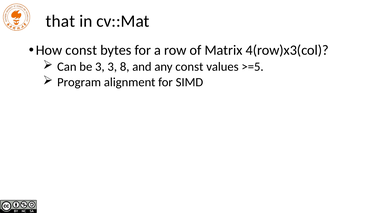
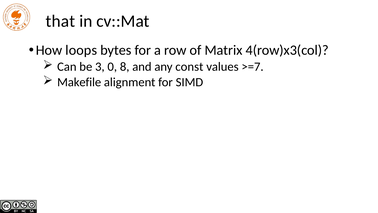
How const: const -> loops (81, 50)
3 3: 3 -> 0 (112, 67)
>=5: >=5 -> >=7 (253, 67)
Program: Program -> Makefile (79, 82)
